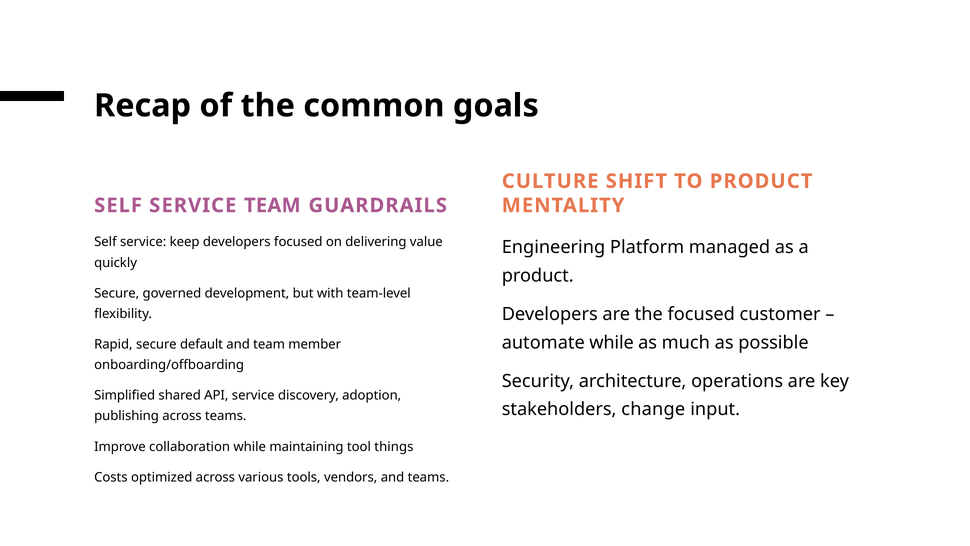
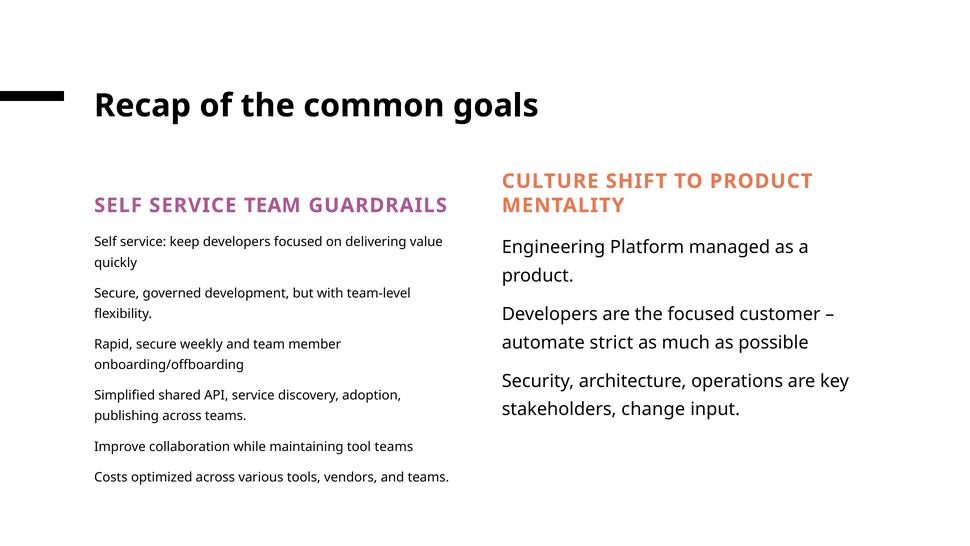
automate while: while -> strict (611, 342)
default: default -> weekly (201, 344)
tool things: things -> teams (394, 446)
